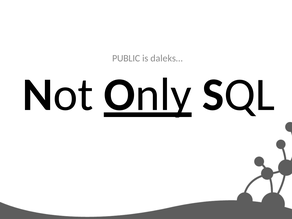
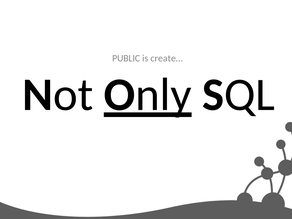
daleks…: daleks… -> create… (167, 58)
